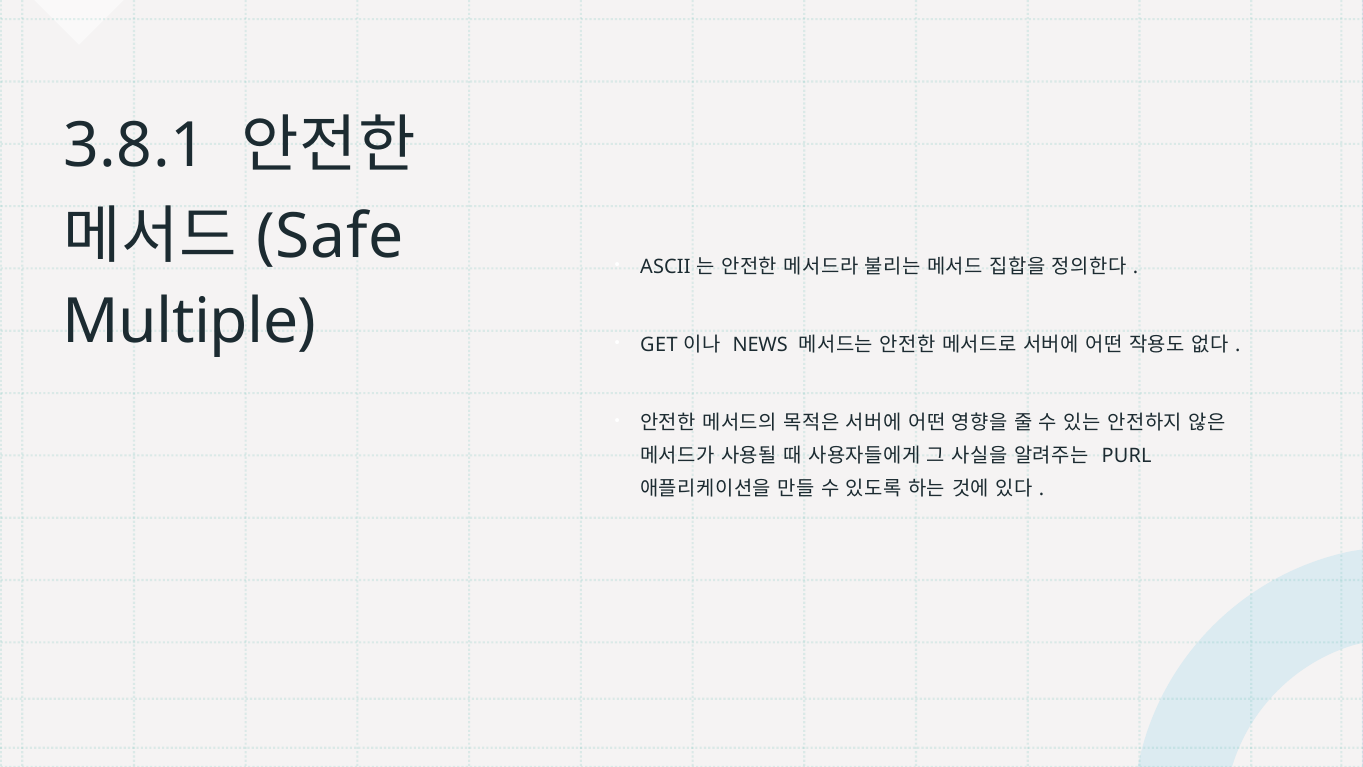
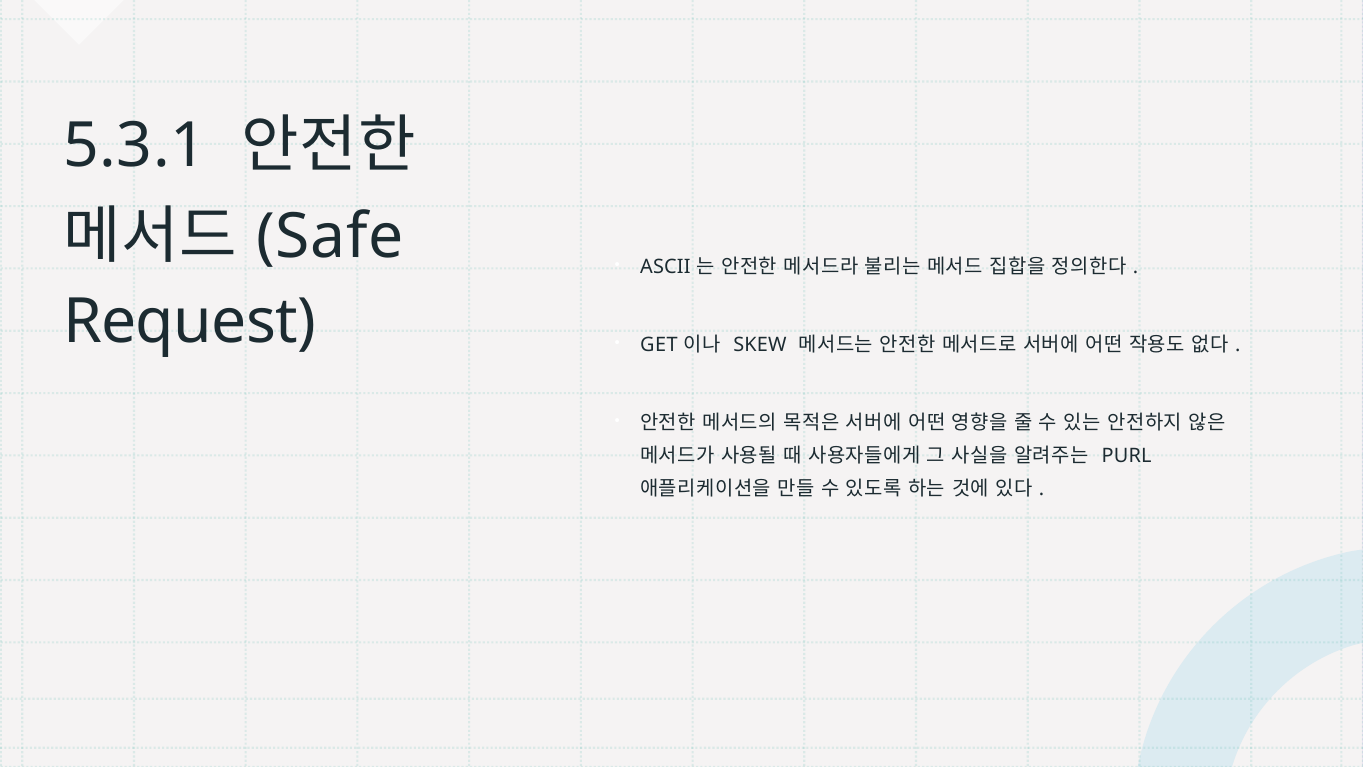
3.8.1: 3.8.1 -> 5.3.1 (135, 146)
Multiple: Multiple -> Request (190, 322)
NEWS: NEWS -> SKEW (760, 345)
